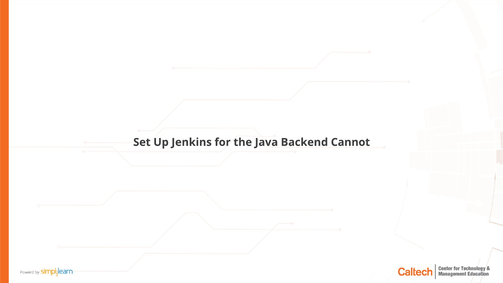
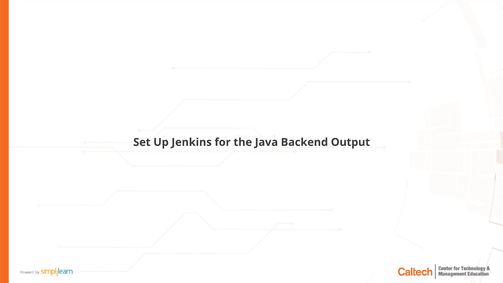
Cannot: Cannot -> Output (350, 142)
